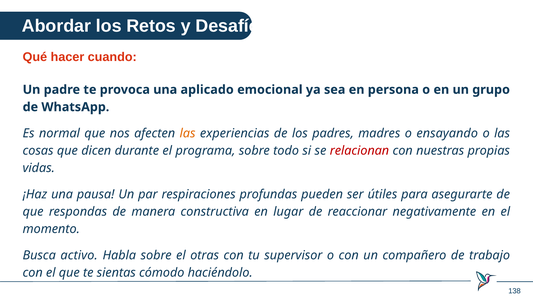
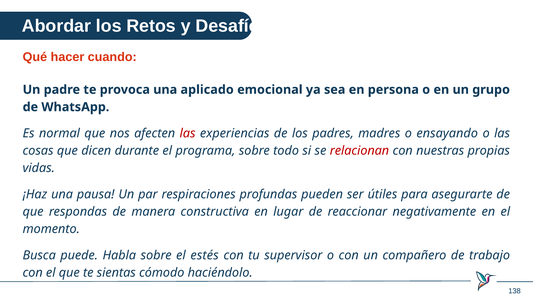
las colour: orange -> red (188, 133)
activo: activo -> puede (79, 255)
otras: otras -> estés (205, 255)
